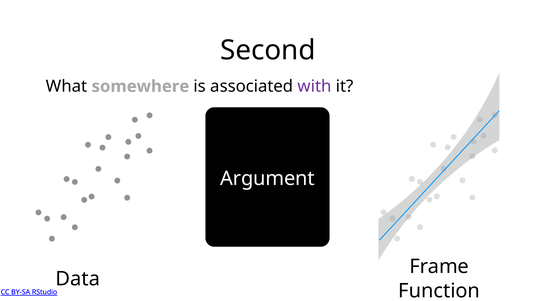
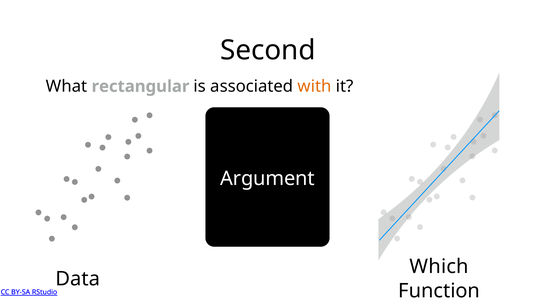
somewhere: somewhere -> rectangular (140, 86)
with colour: purple -> orange (315, 86)
Frame: Frame -> Which (439, 267)
